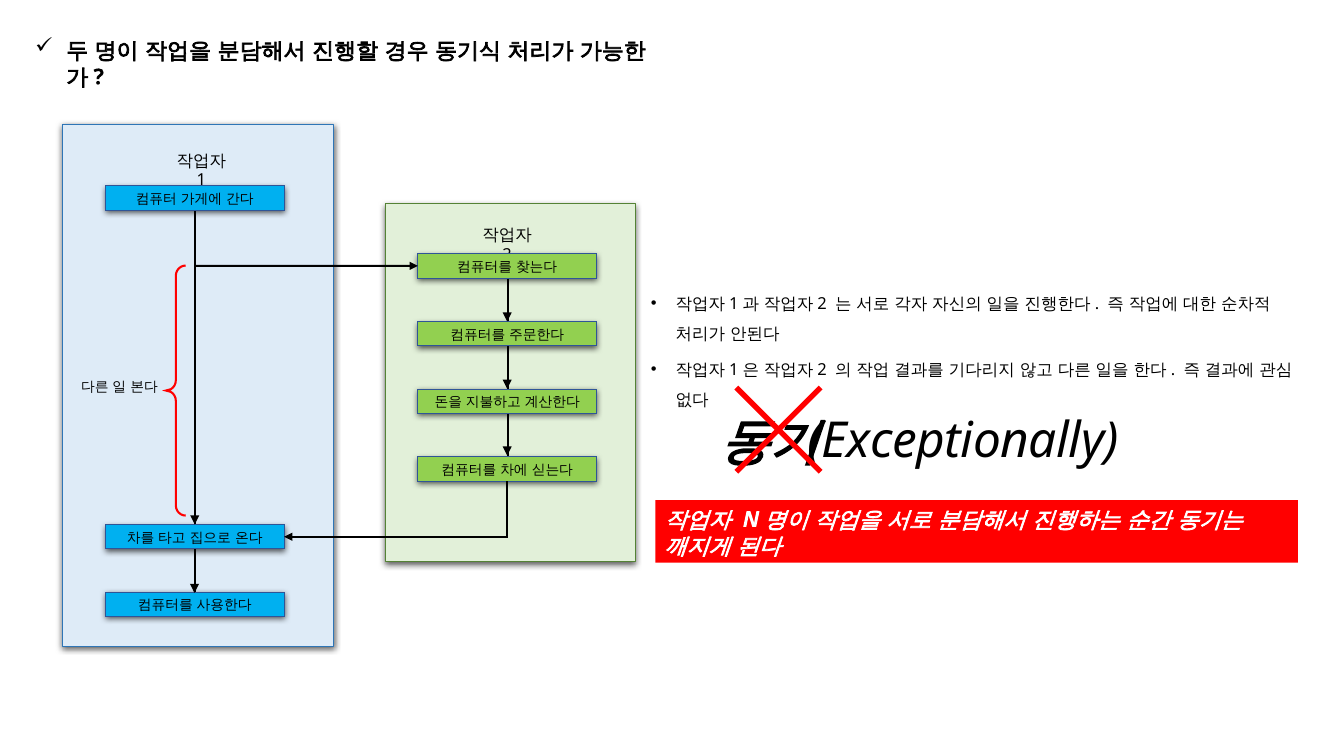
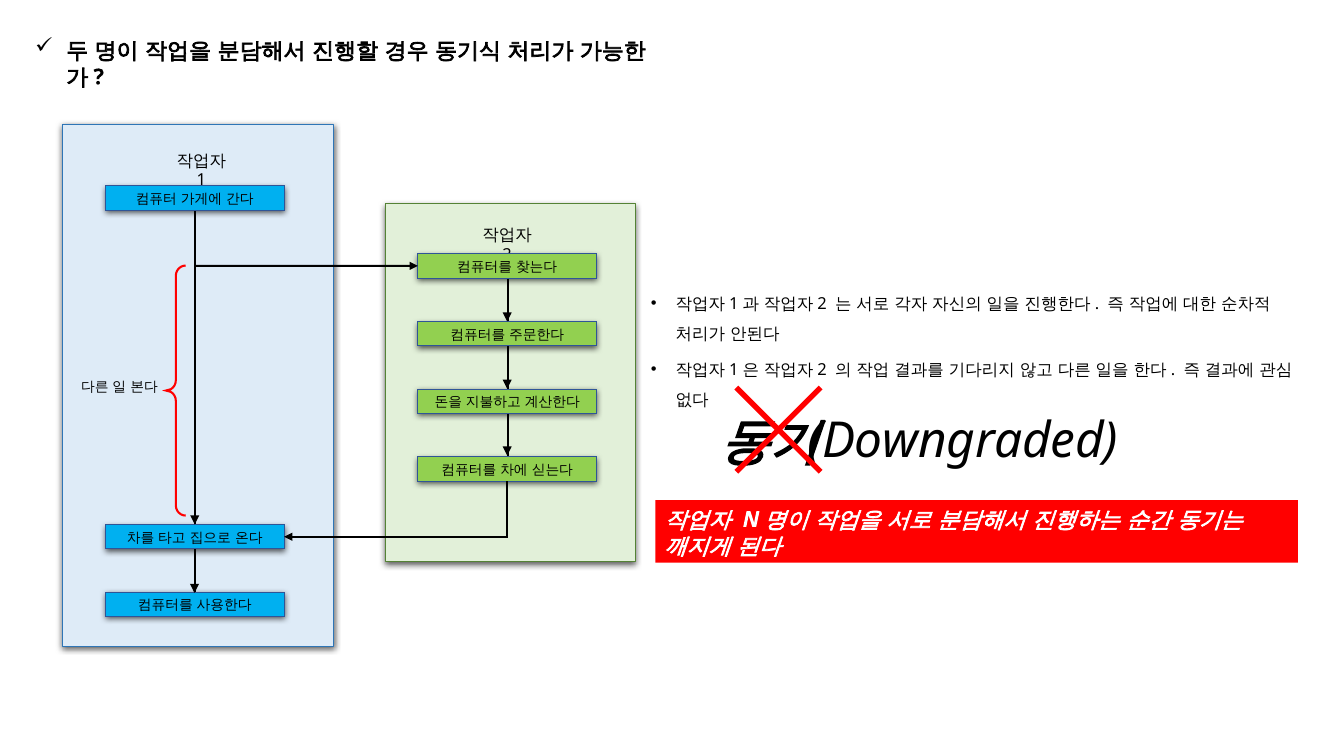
Exceptionally: Exceptionally -> Downgraded (963, 441)
